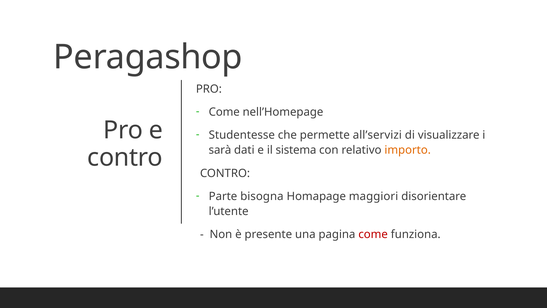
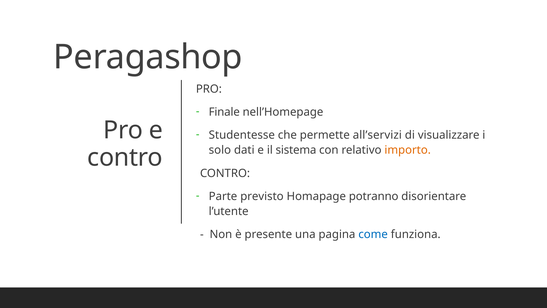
Come: Come -> Finale (224, 112)
sarà: sarà -> solo (220, 150)
bisogna: bisogna -> previsto (262, 196)
maggiori: maggiori -> potranno (374, 196)
come colour: red -> blue (373, 234)
